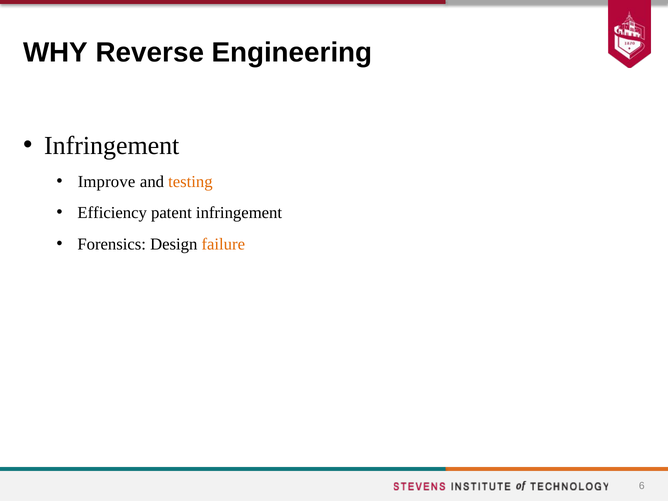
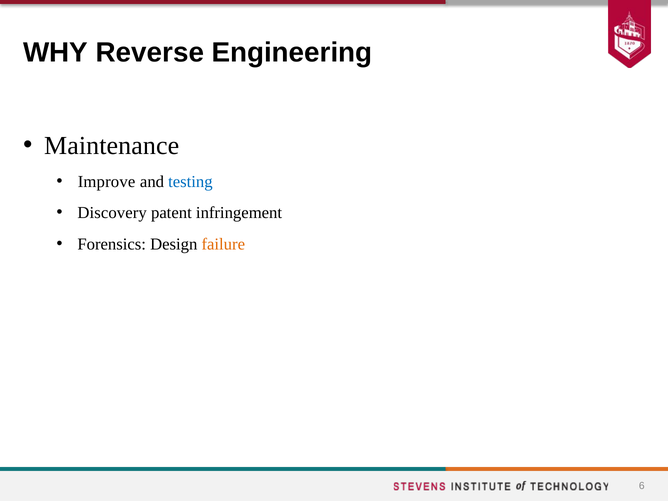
Infringement: Infringement -> Maintenance (112, 146)
testing colour: orange -> blue (190, 182)
Efficiency: Efficiency -> Discovery (112, 213)
